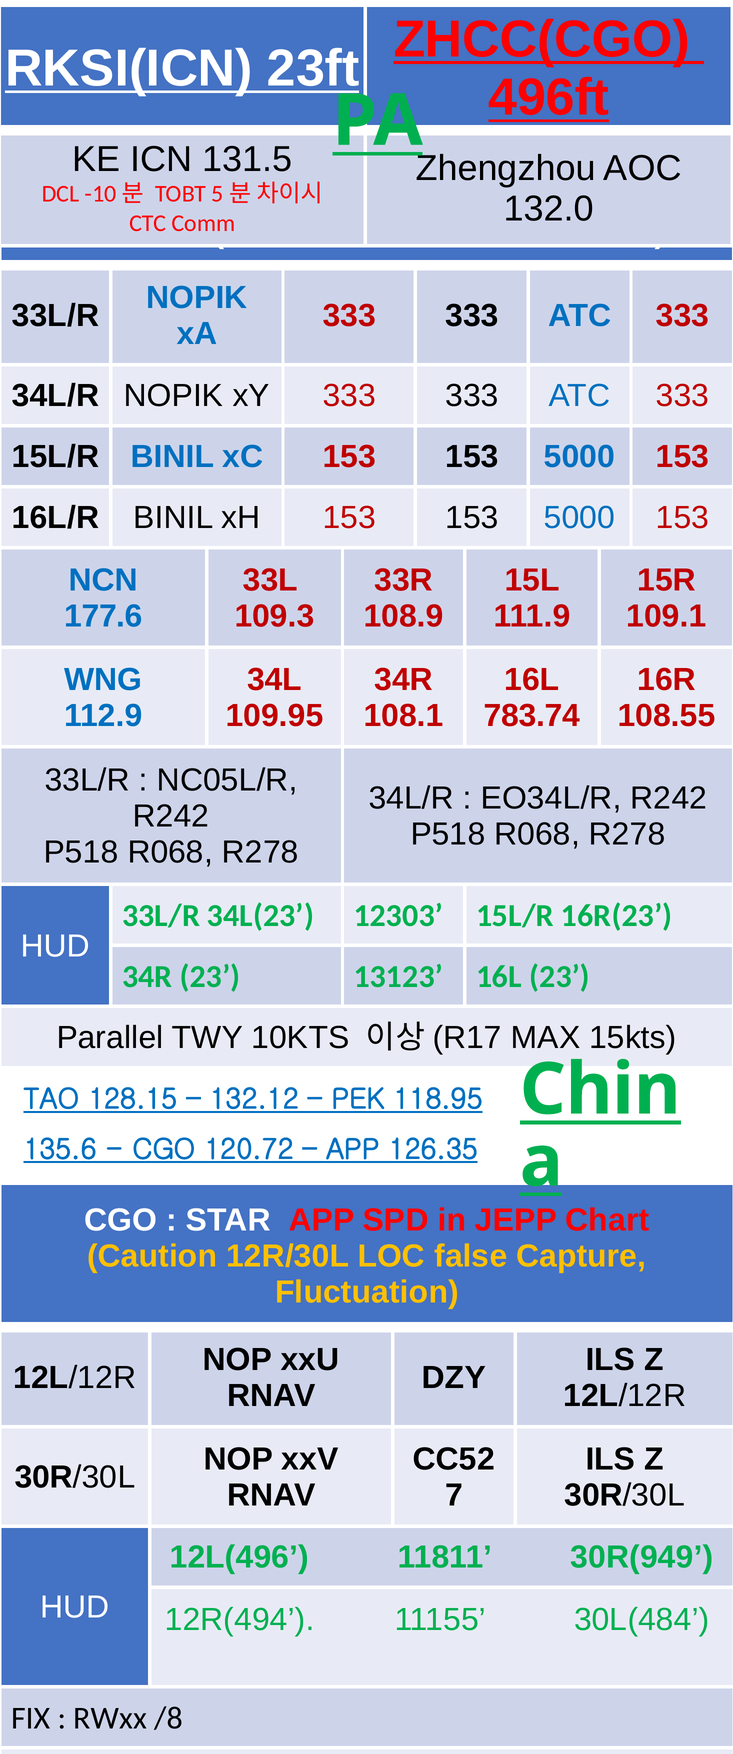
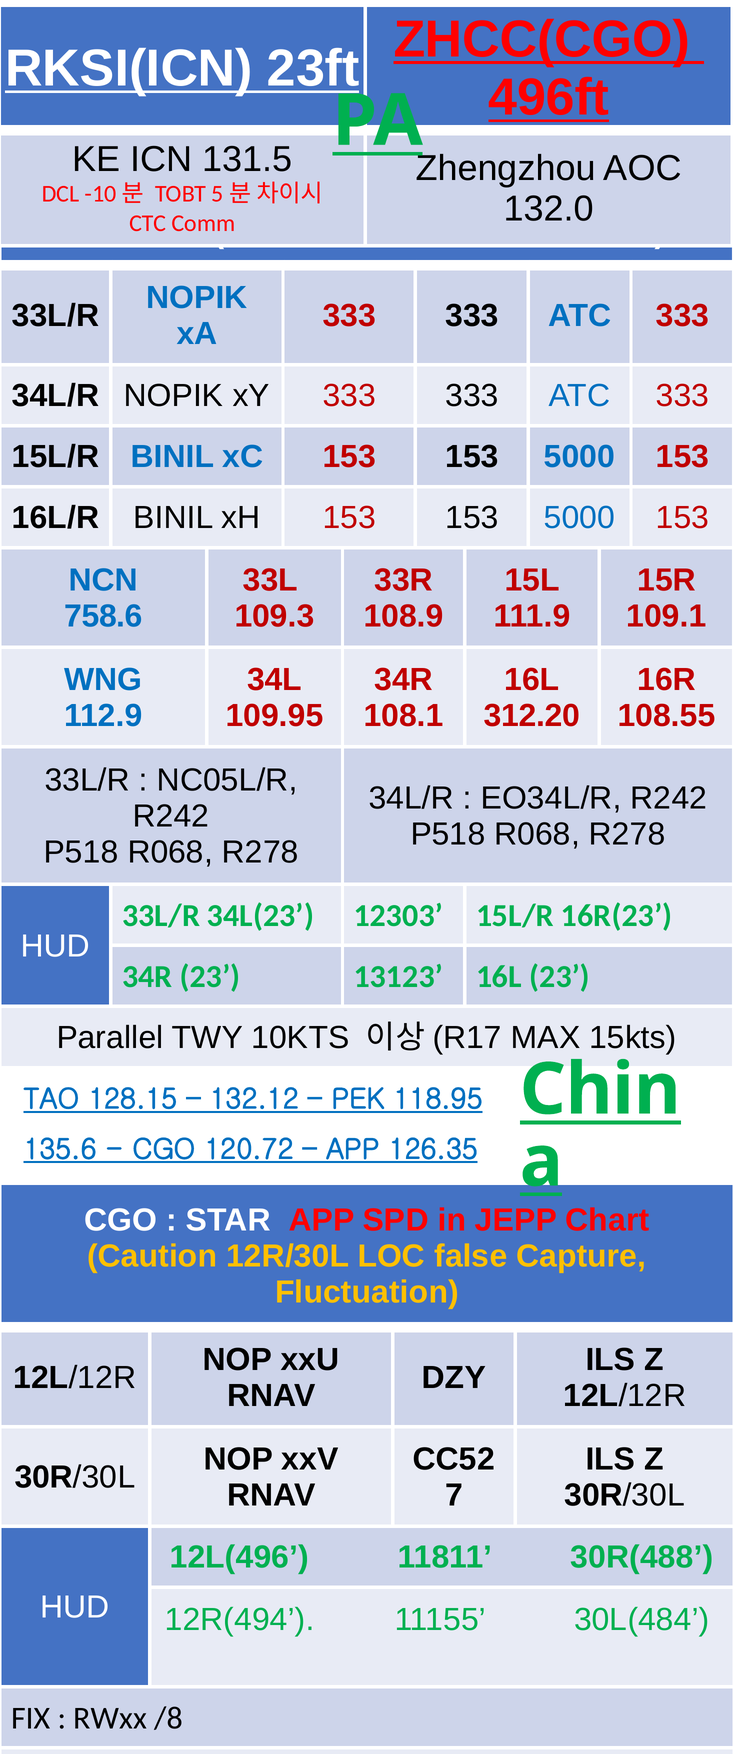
177.6: 177.6 -> 758.6 (103, 616)
783.74: 783.74 -> 312.20 (532, 715)
30R(949: 30R(949 -> 30R(488 (642, 1557)
